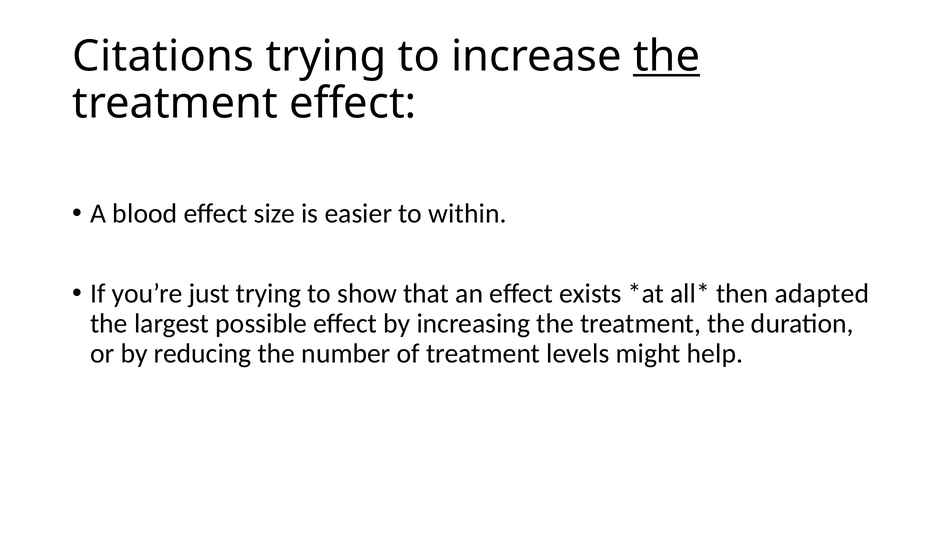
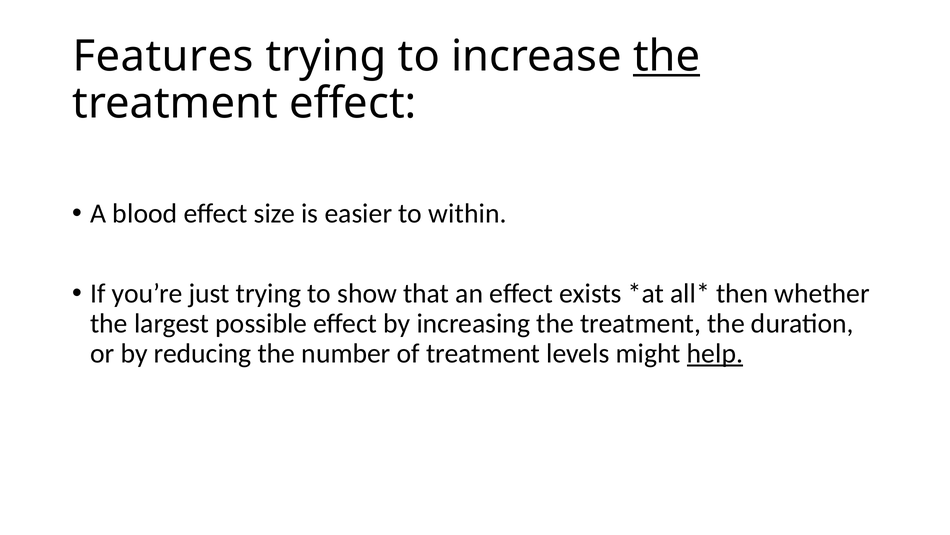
Citations: Citations -> Features (163, 56)
adapted: adapted -> whether (822, 293)
help underline: none -> present (715, 353)
